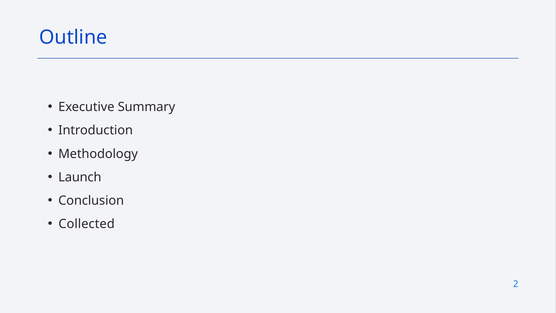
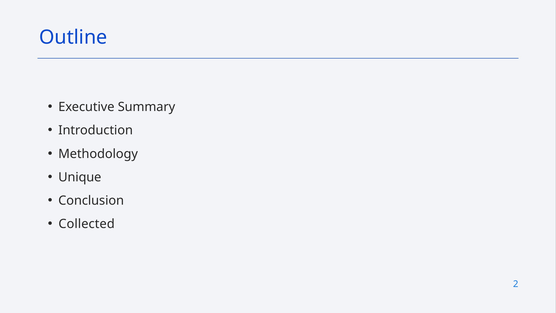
Launch: Launch -> Unique (80, 177)
